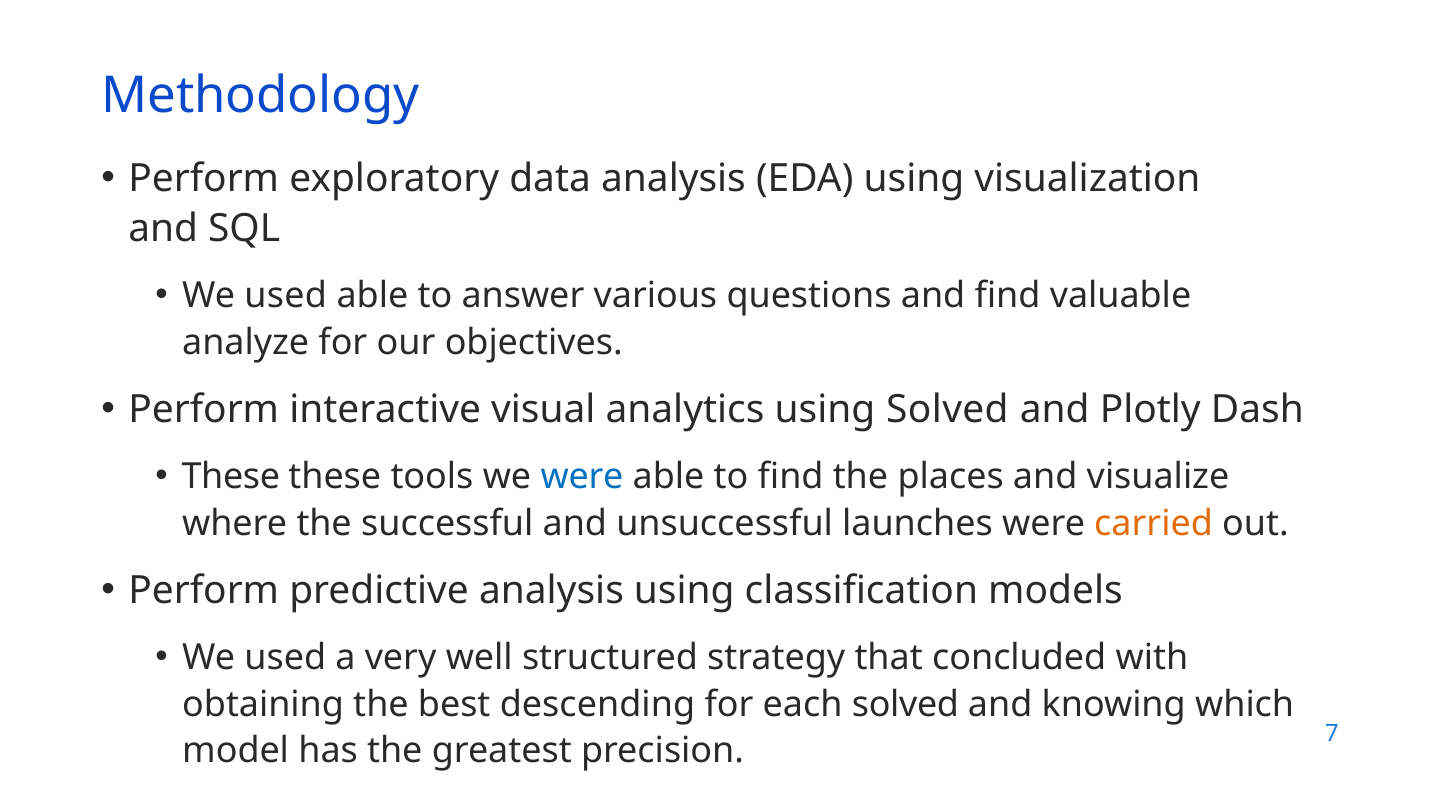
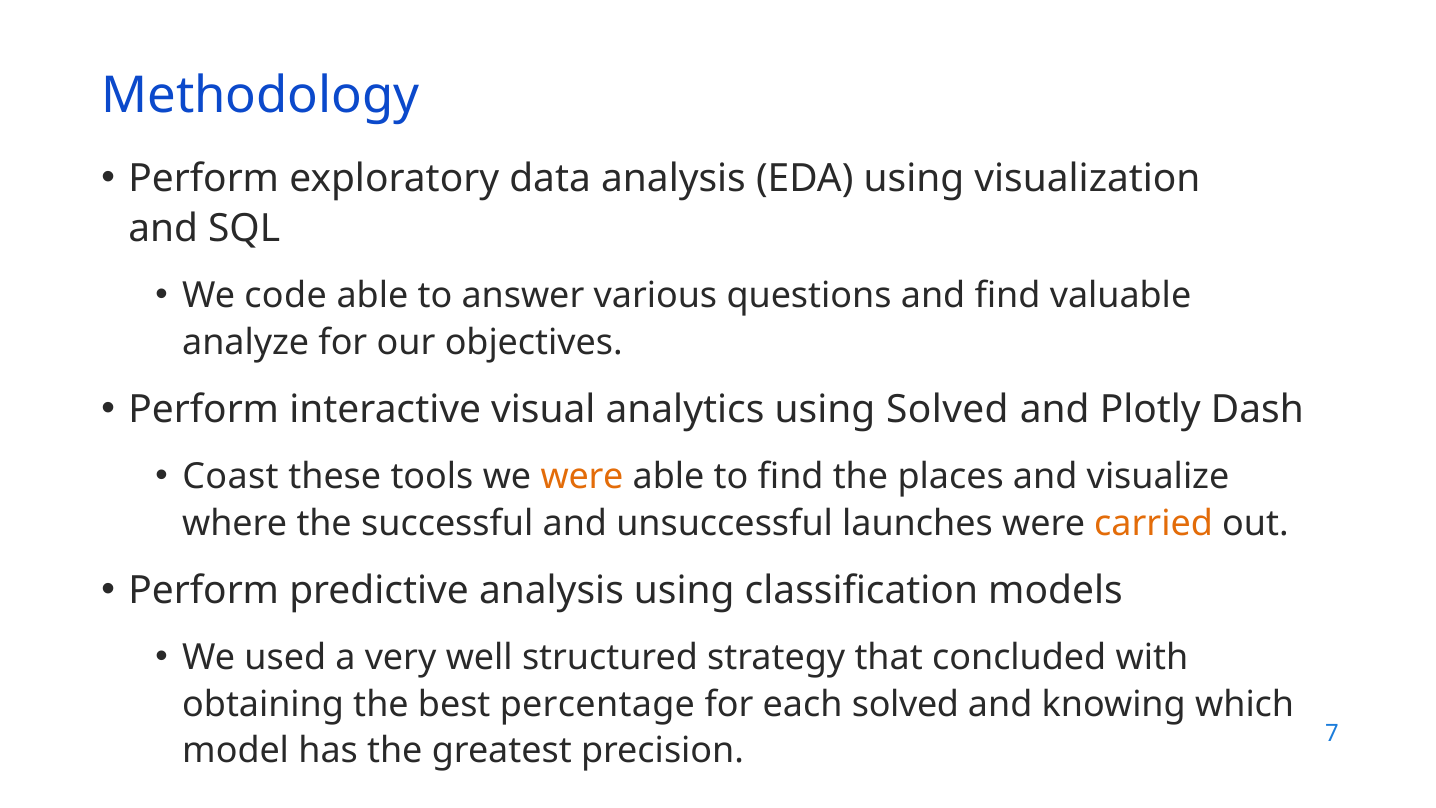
used: used -> code (286, 296)
These: These -> Coast (230, 477)
were colour: blue -> orange (582, 477)
descending: descending -> percentage (597, 704)
